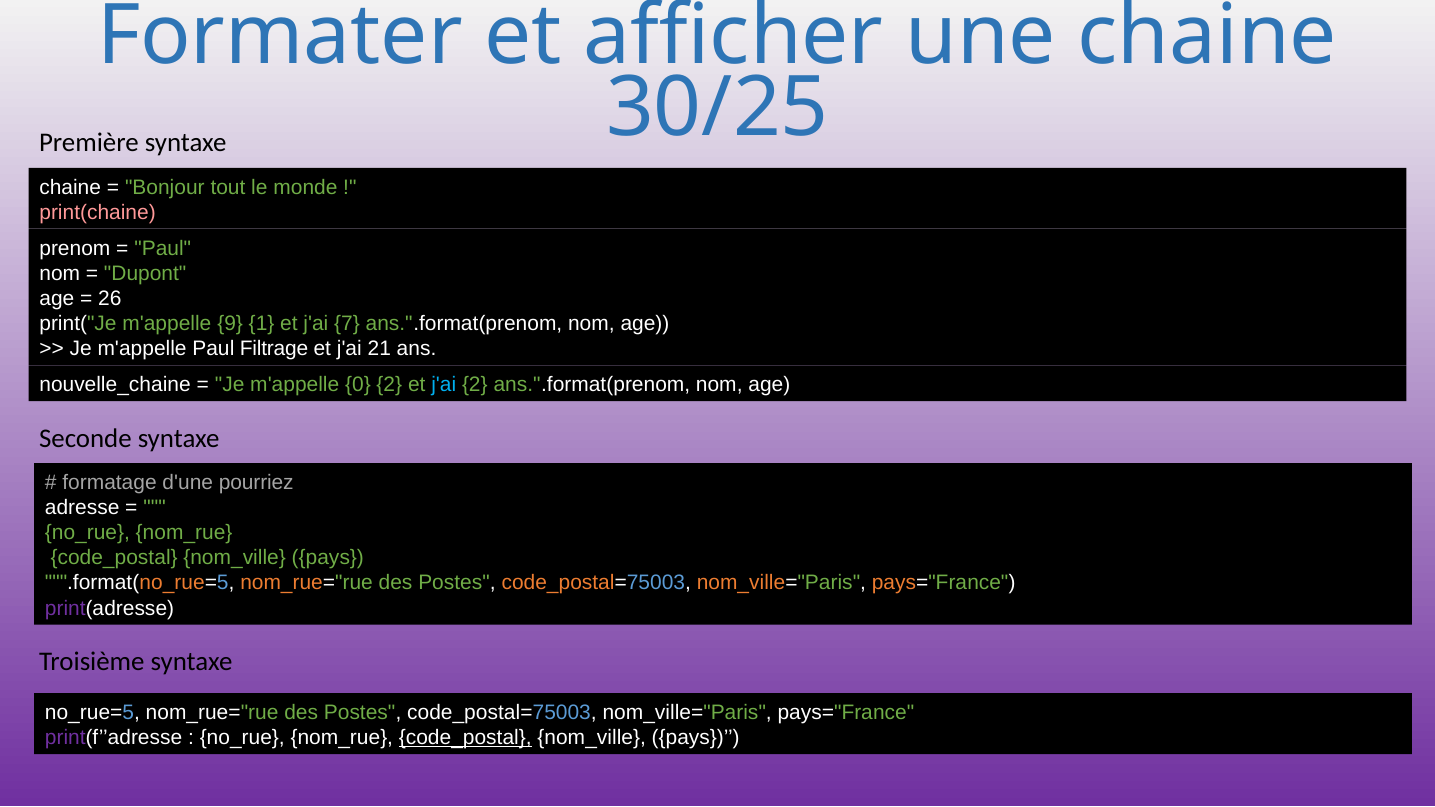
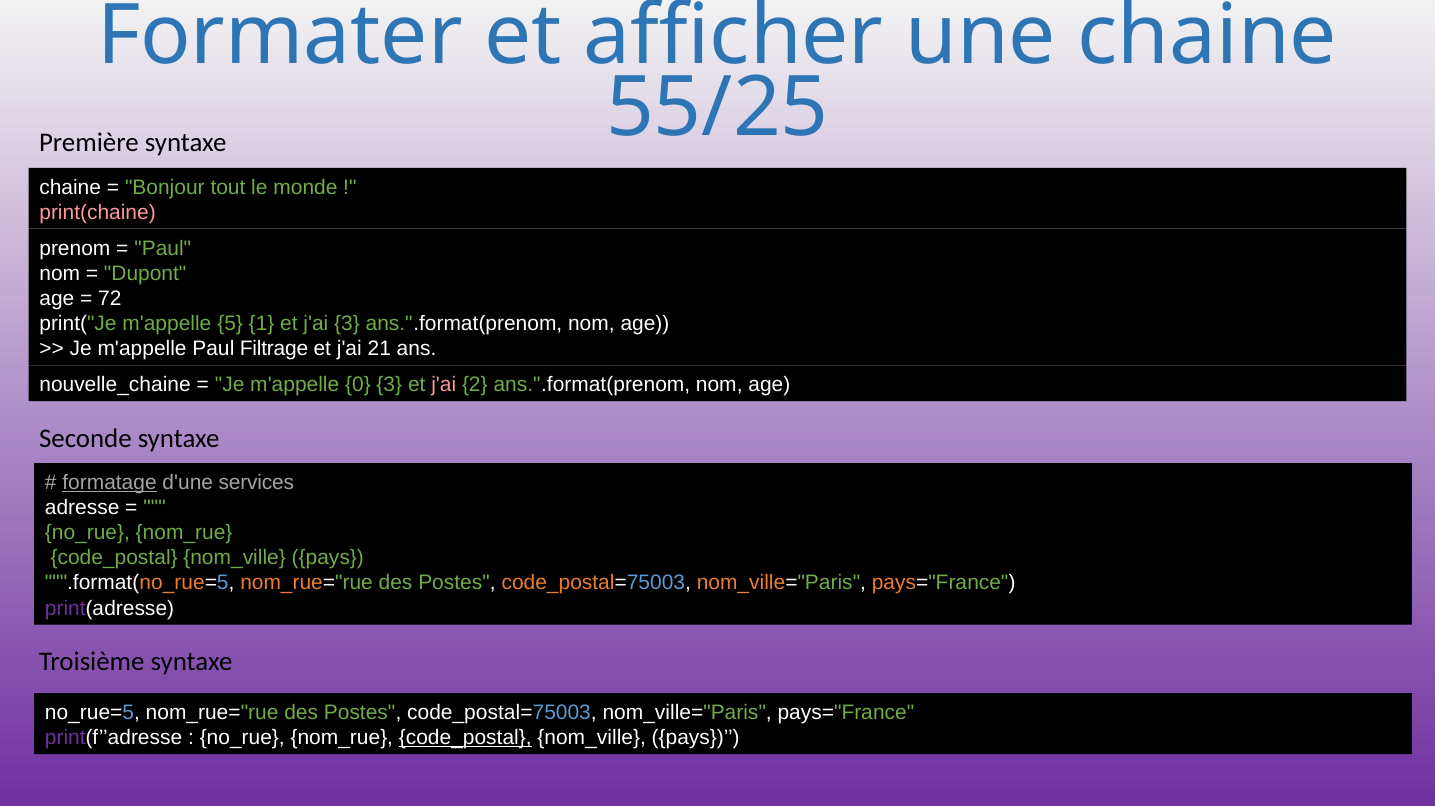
30/25: 30/25 -> 55/25 (717, 108)
26: 26 -> 72 (110, 299)
9: 9 -> 5 (230, 324)
j'ai 7: 7 -> 3 (347, 324)
0 2: 2 -> 3 (389, 385)
j'ai colour: light blue -> pink (444, 385)
formatage underline: none -> present (110, 483)
pourriez: pourriez -> services (256, 483)
